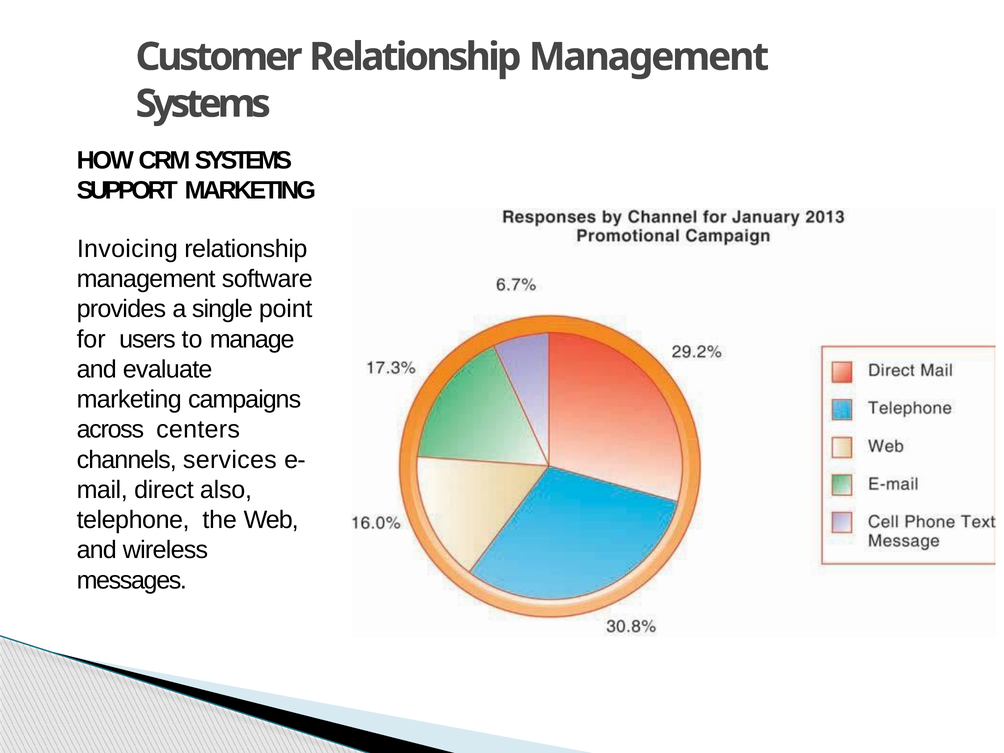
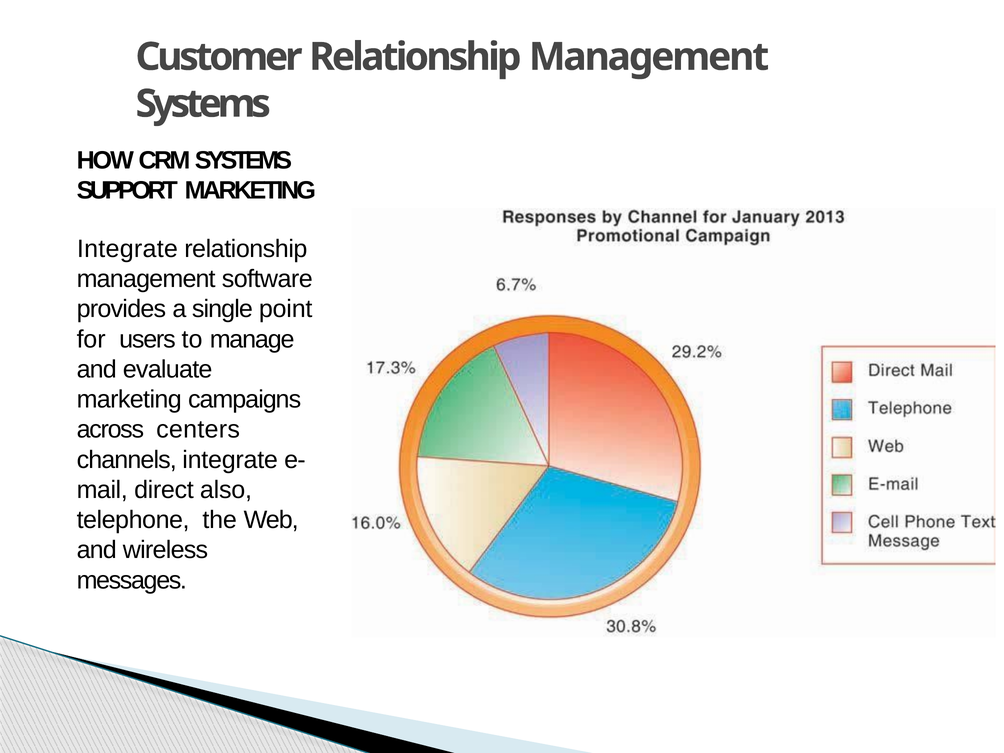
Invoicing: Invoicing -> Integrate (127, 249)
channels services: services -> integrate (230, 460)
